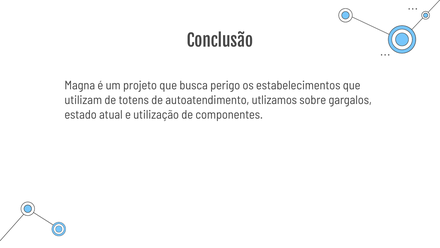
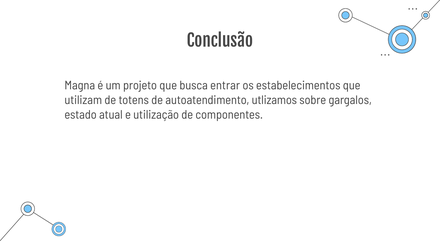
perigo: perigo -> entrar (225, 85)
